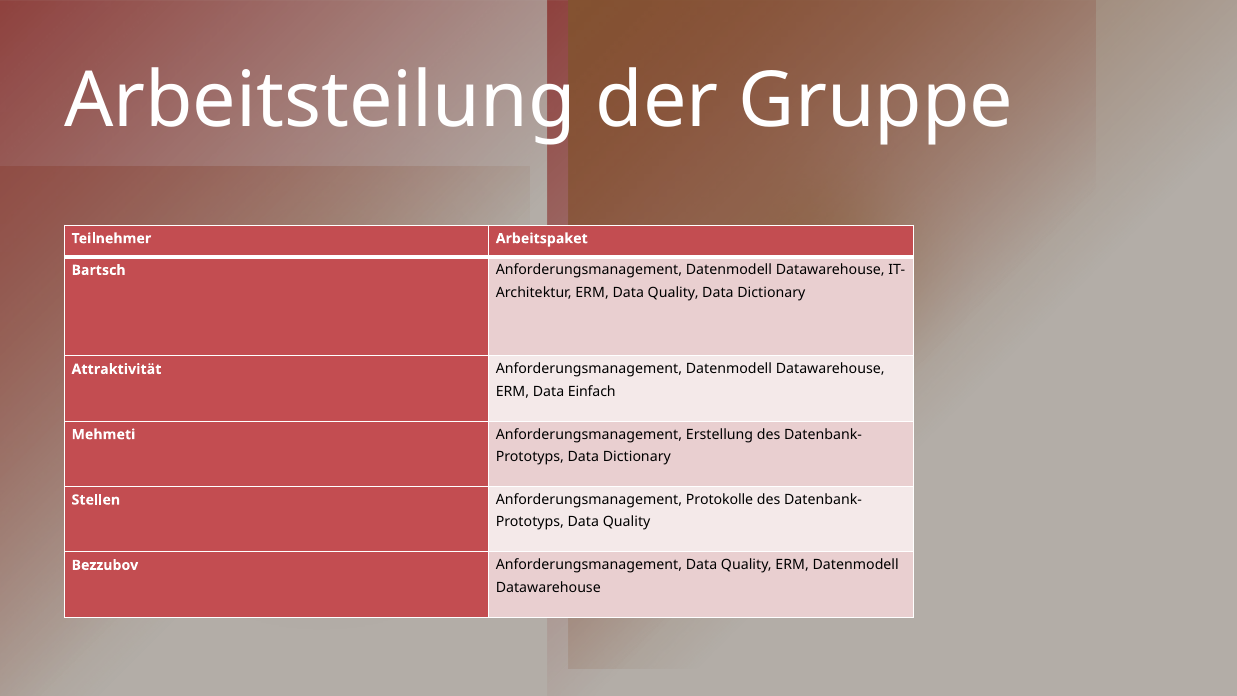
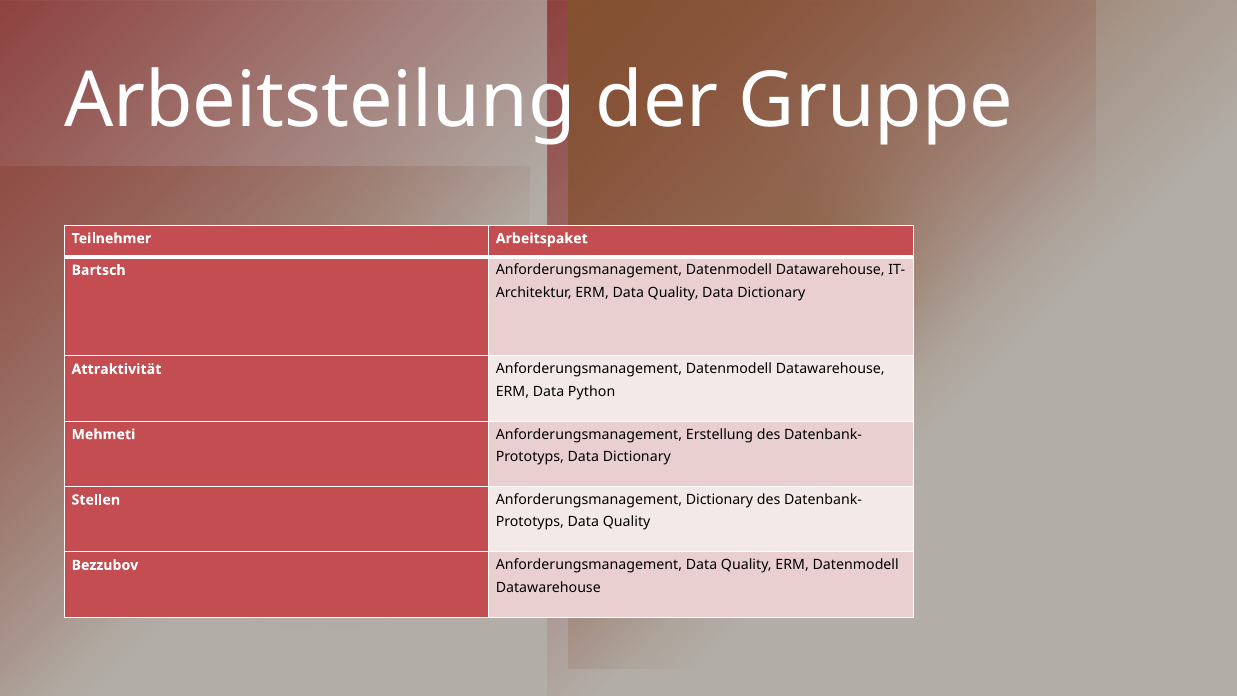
Einfach: Einfach -> Python (592, 391)
Anforderungsmanagement Protokolle: Protokolle -> Dictionary (720, 500)
